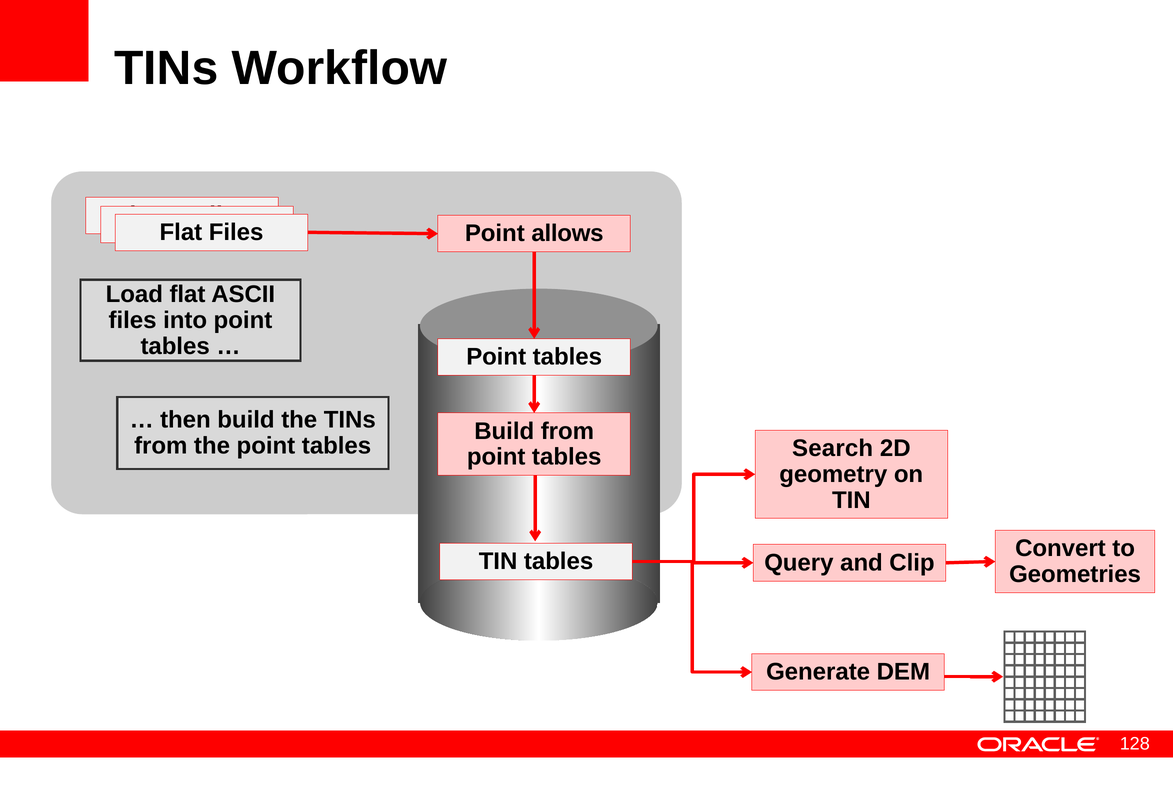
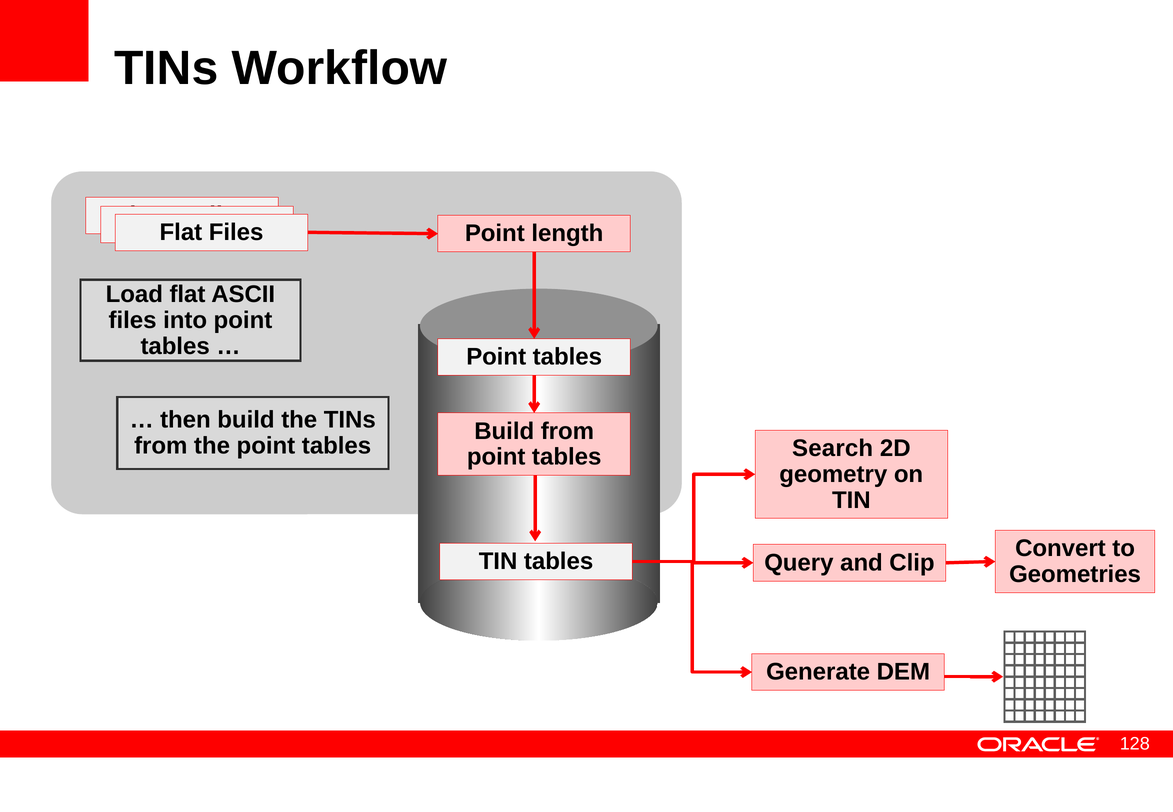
allows: allows -> length (567, 234)
